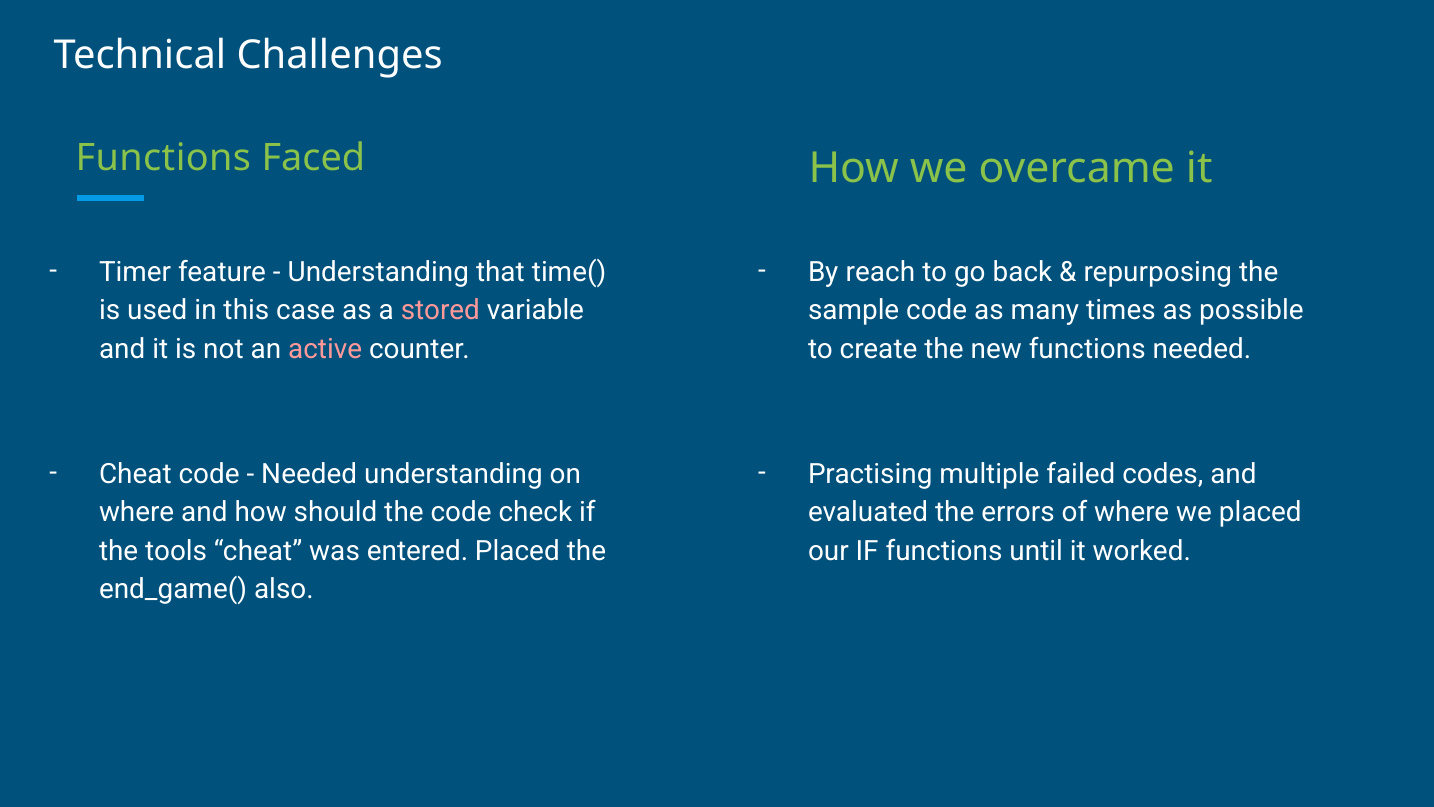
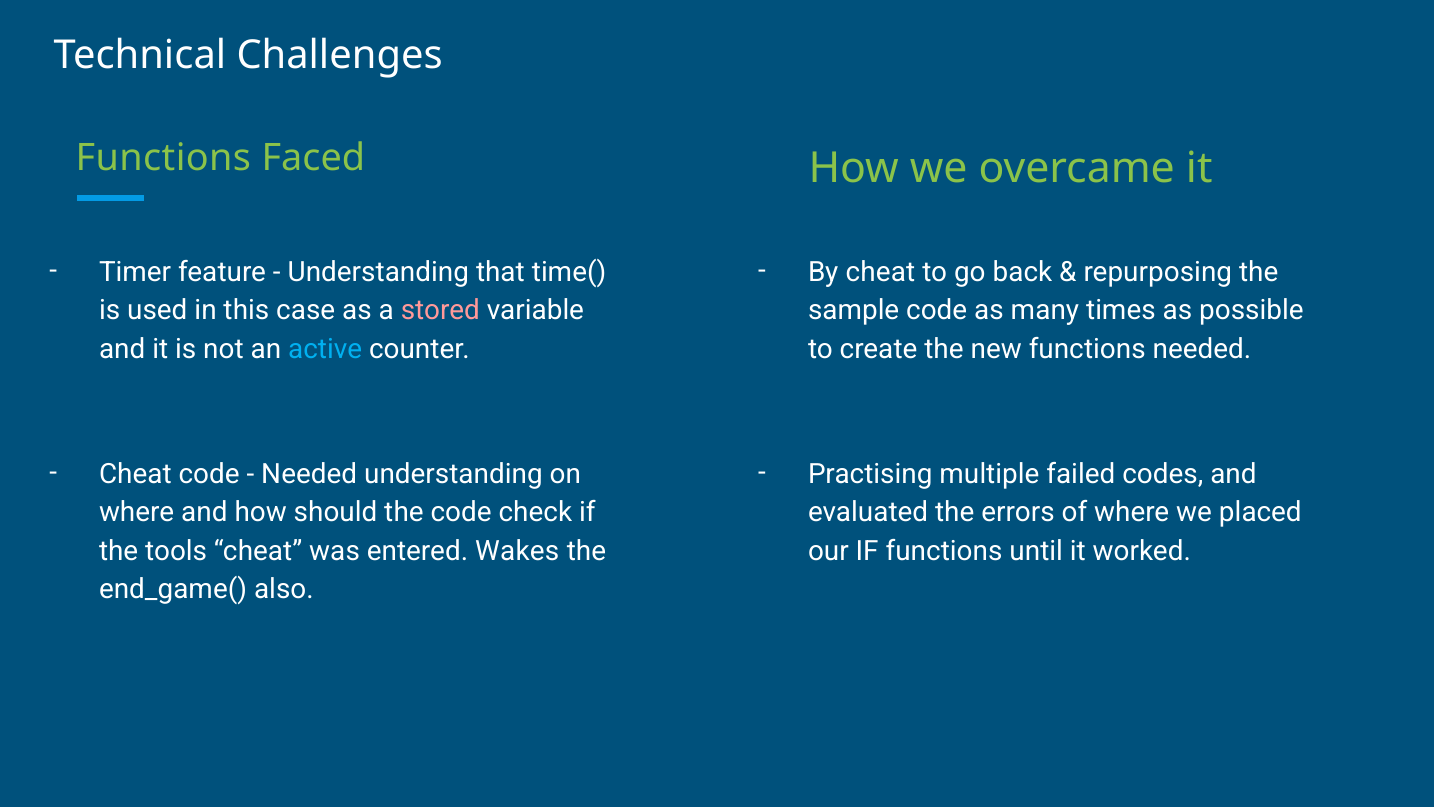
By reach: reach -> cheat (880, 272)
active colour: pink -> light blue (325, 349)
entered Placed: Placed -> Wakes (517, 551)
